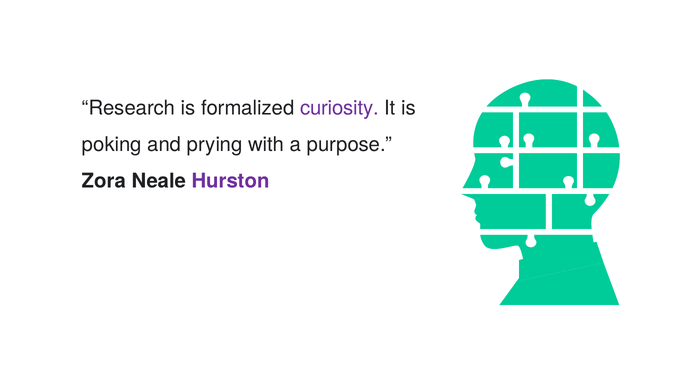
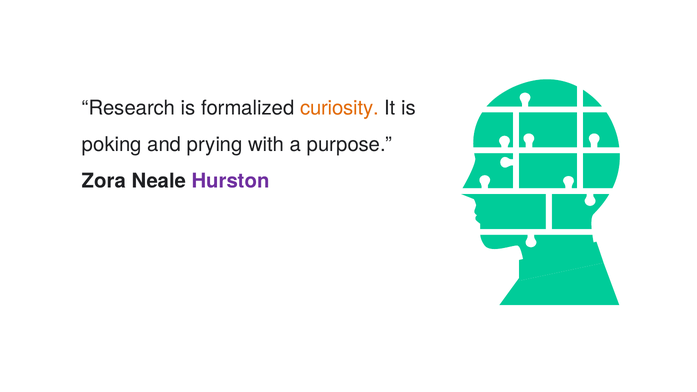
curiosity colour: purple -> orange (339, 108)
